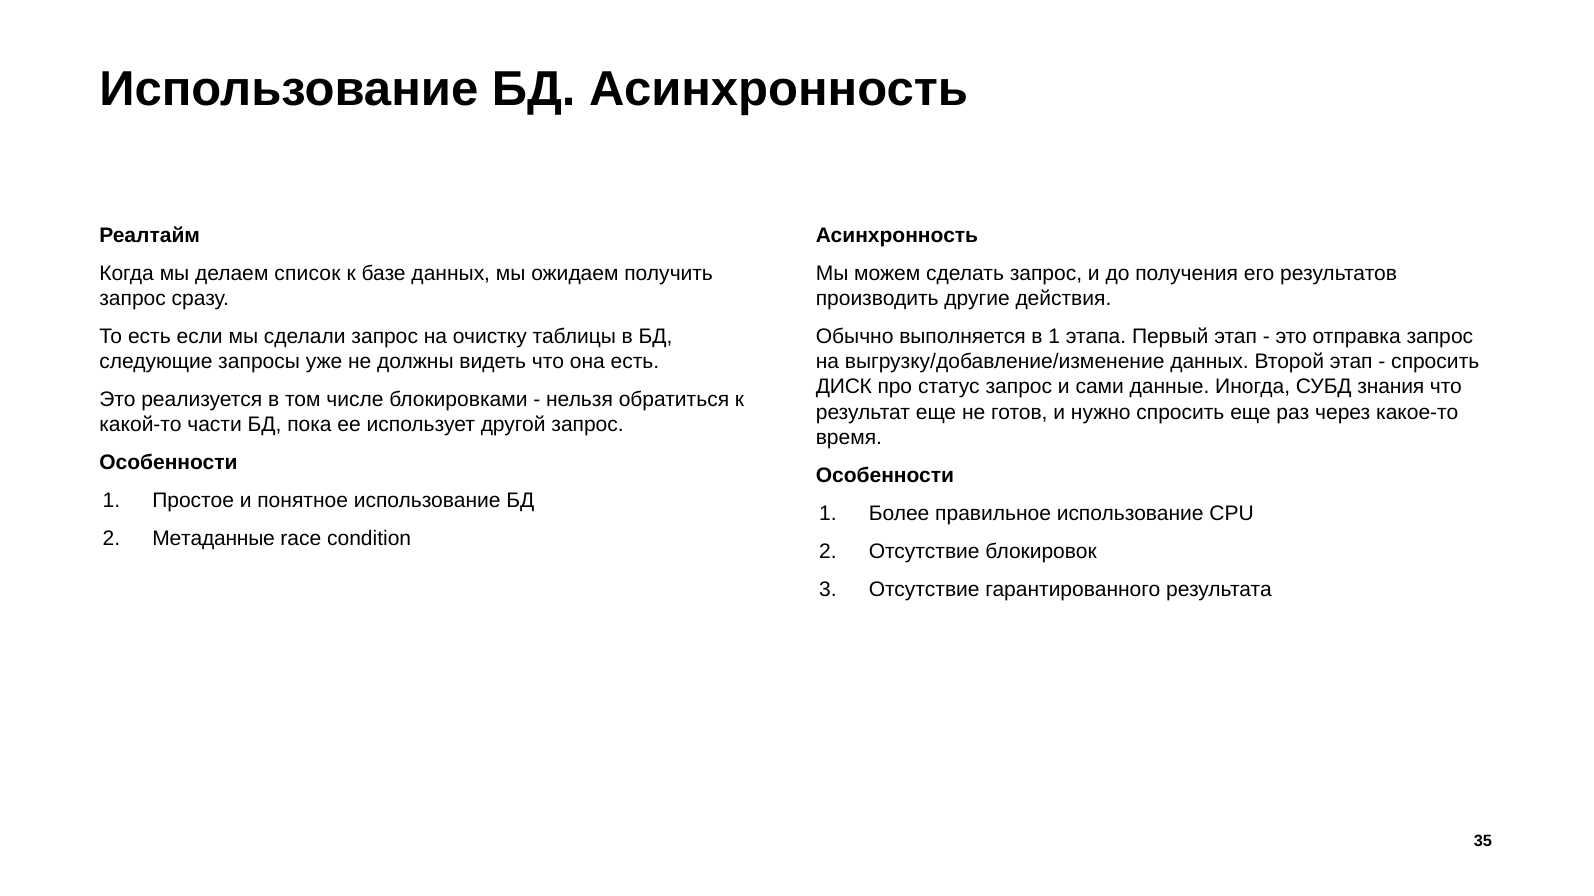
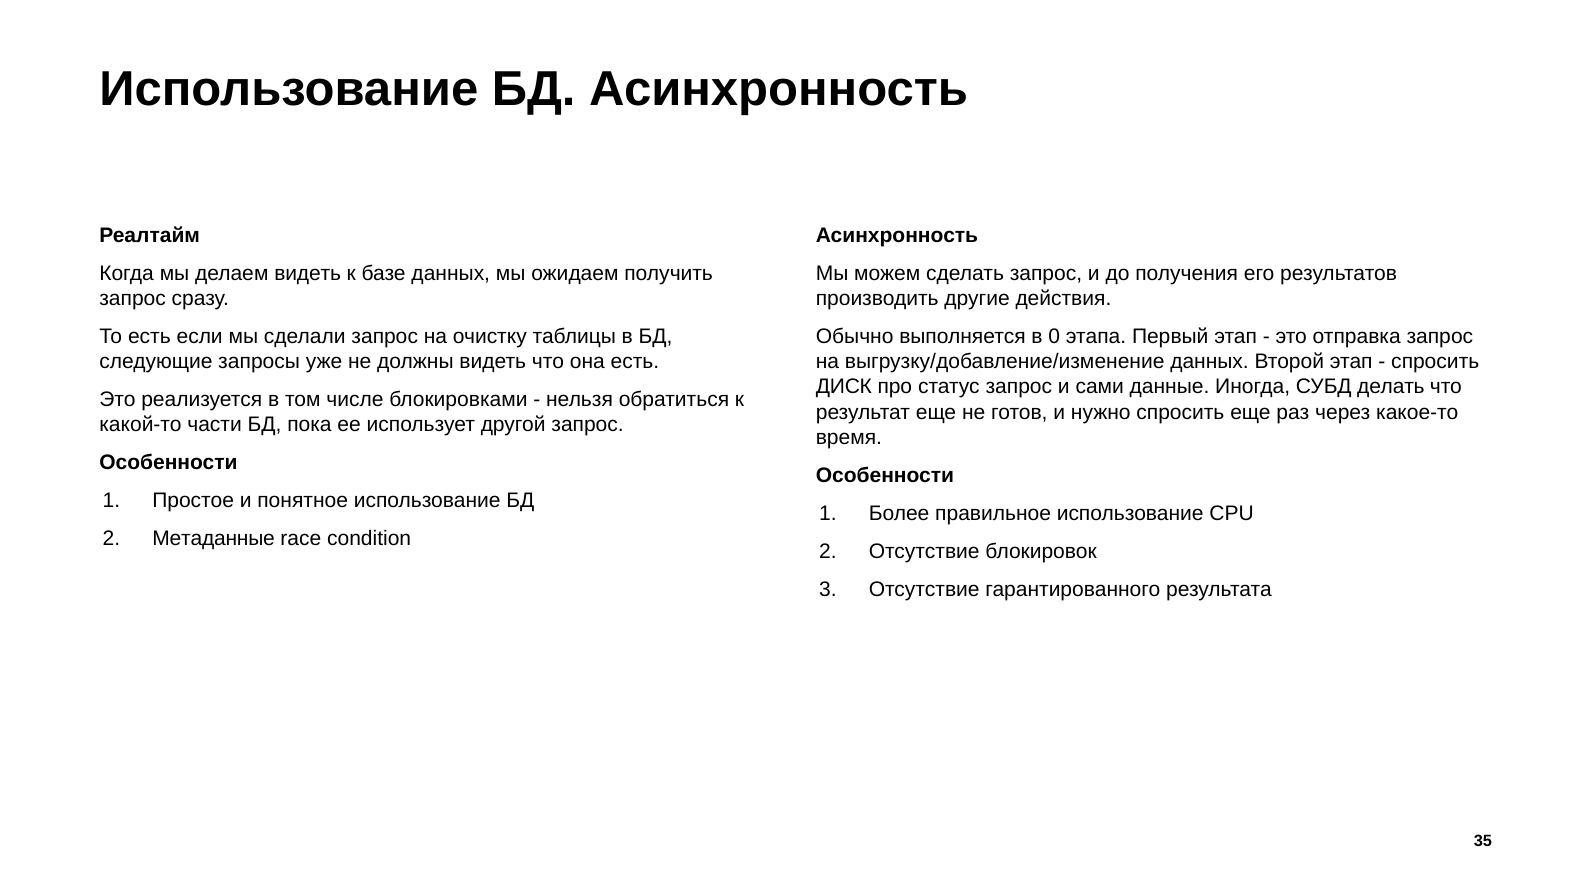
делаем список: список -> видеть (308, 273)
в 1: 1 -> 0 (1054, 337)
знания: знания -> делать (1391, 387)
